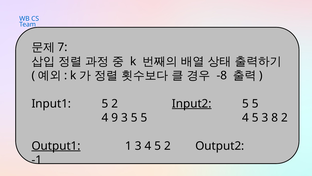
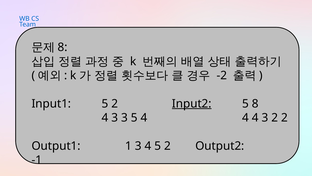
7: 7 -> 8 (63, 47)
-8: -8 -> -2 (222, 75)
5: 5 -> 8 (255, 103)
9: 9 -> 3 (115, 117)
3 5 5: 5 -> 4 (144, 117)
5: 5 -> 4 (255, 117)
3 8: 8 -> 2 (275, 117)
Output1 underline: present -> none (56, 145)
